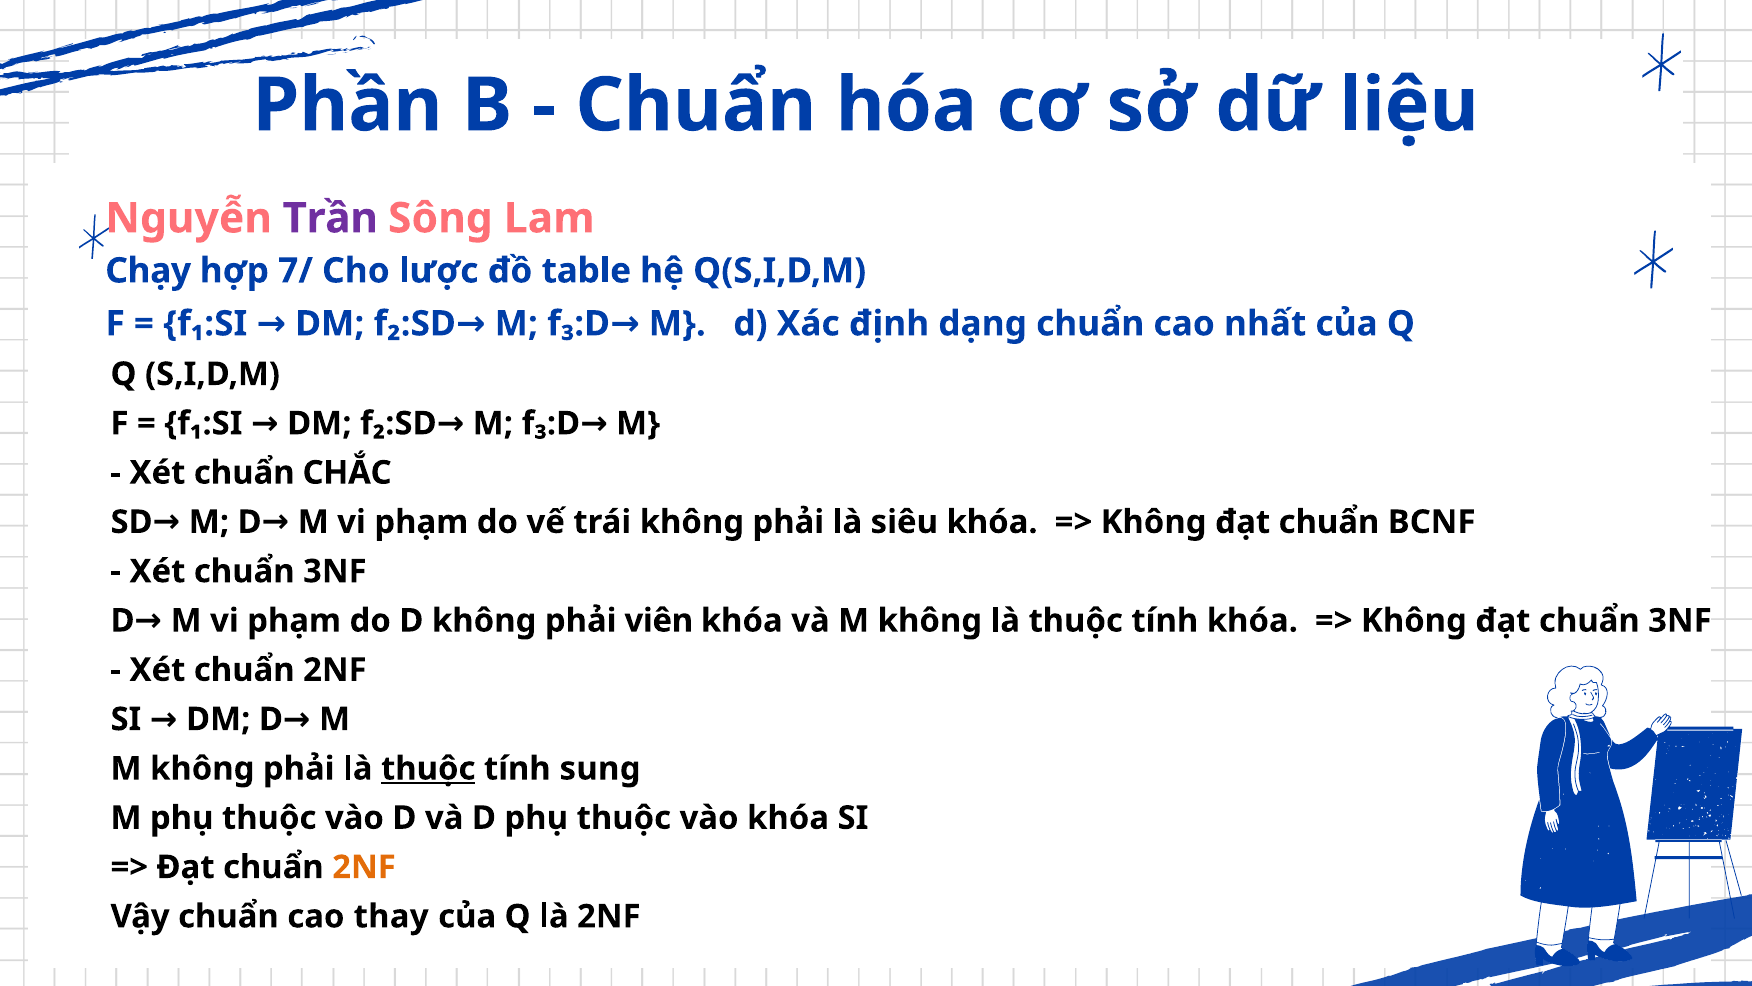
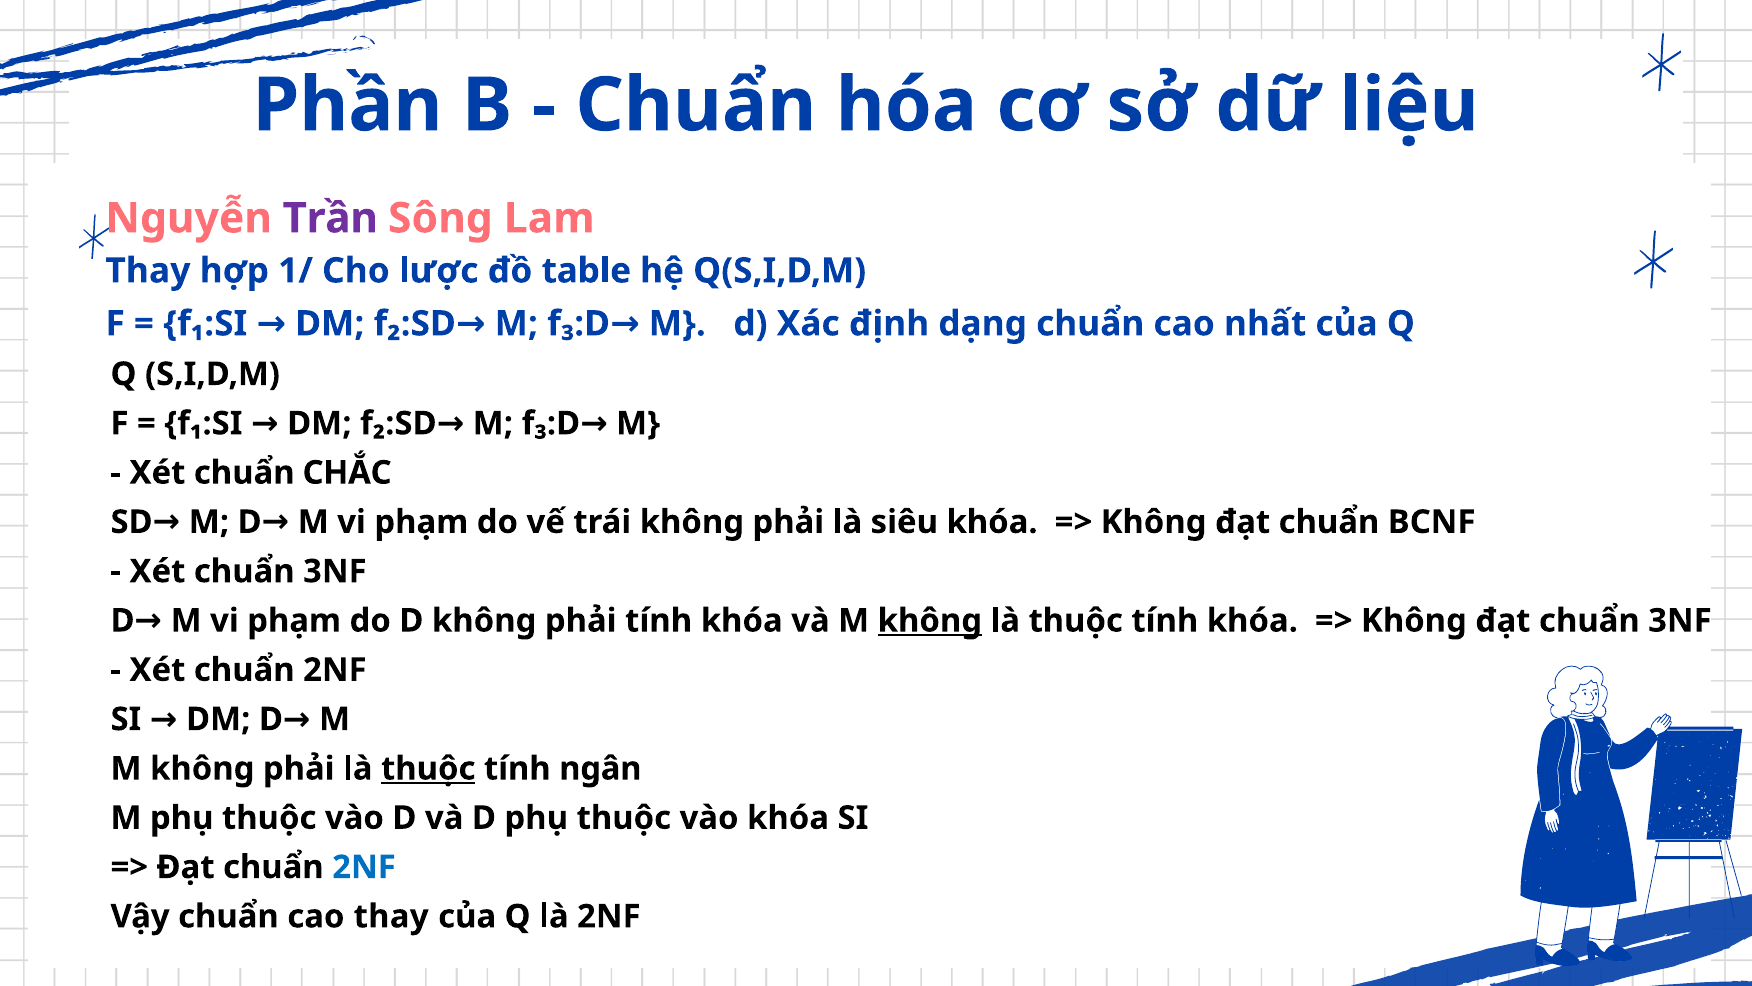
Chạy: Chạy -> Thay (148, 271)
7/: 7/ -> 1/ (296, 271)
phải viên: viên -> tính (659, 620)
không underline: none -> present (930, 620)
sung: sung -> ngân (600, 768)
2NF colour: orange -> blue (364, 867)
